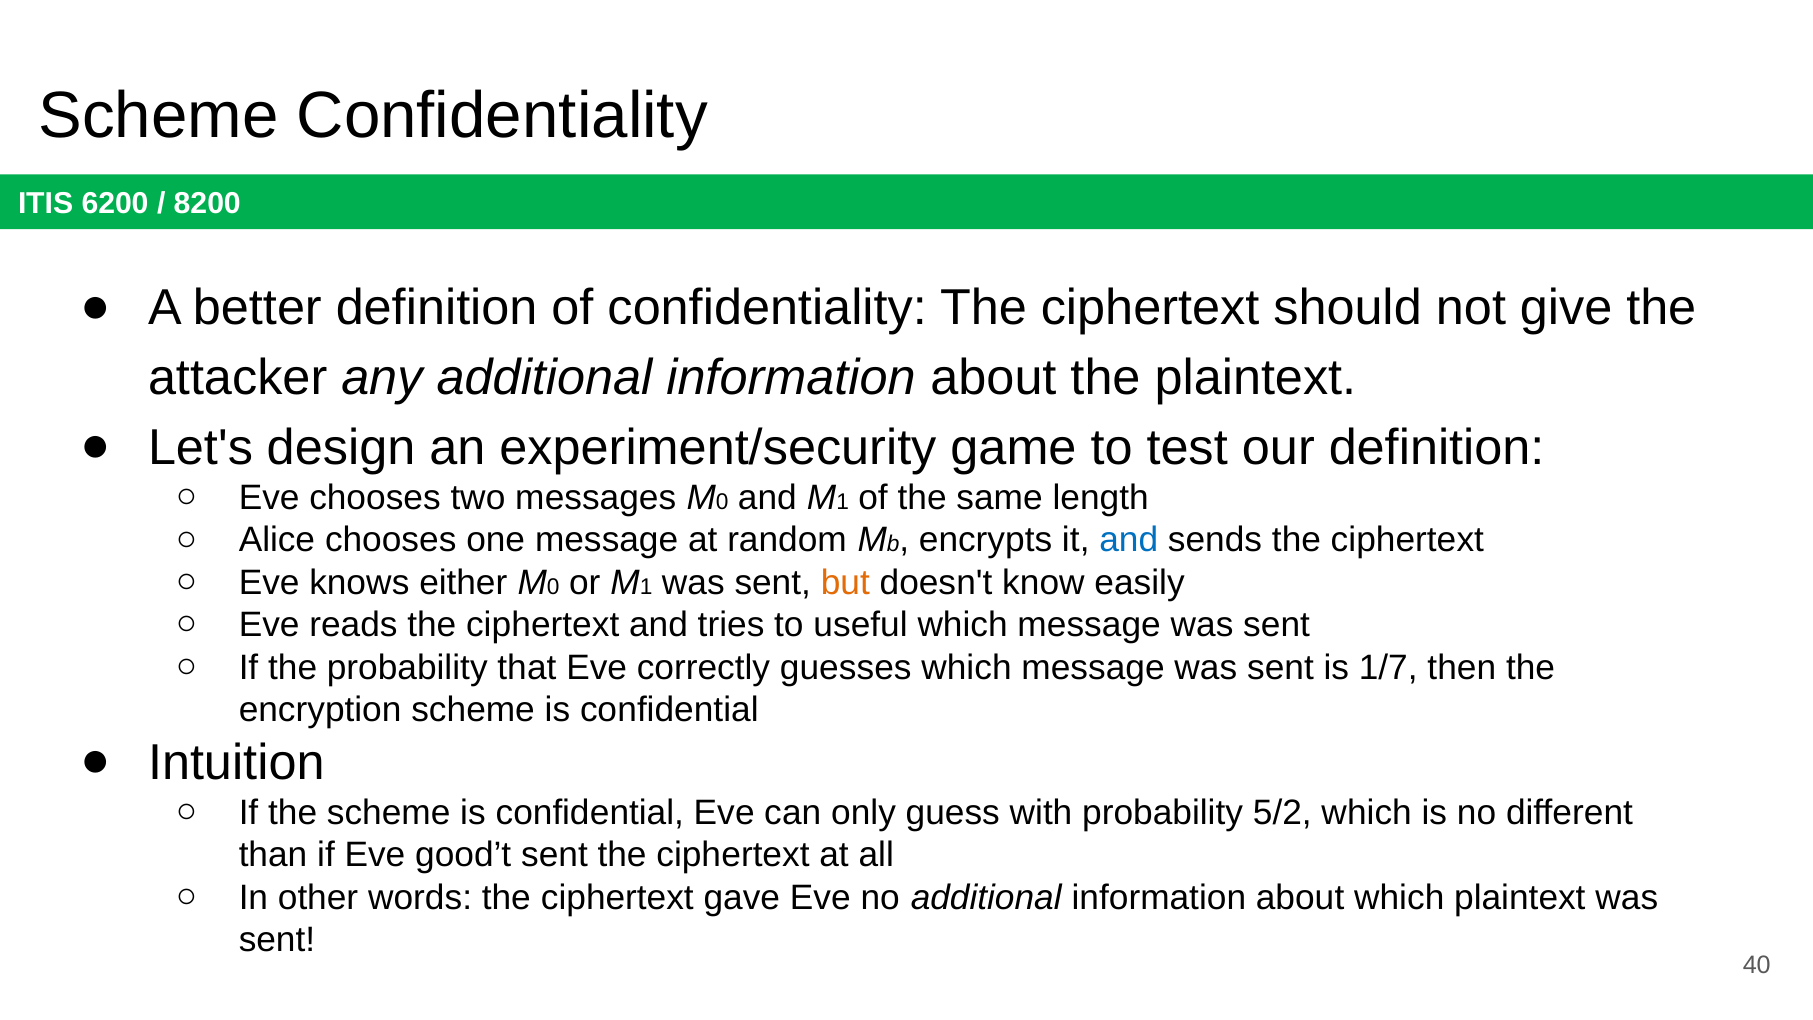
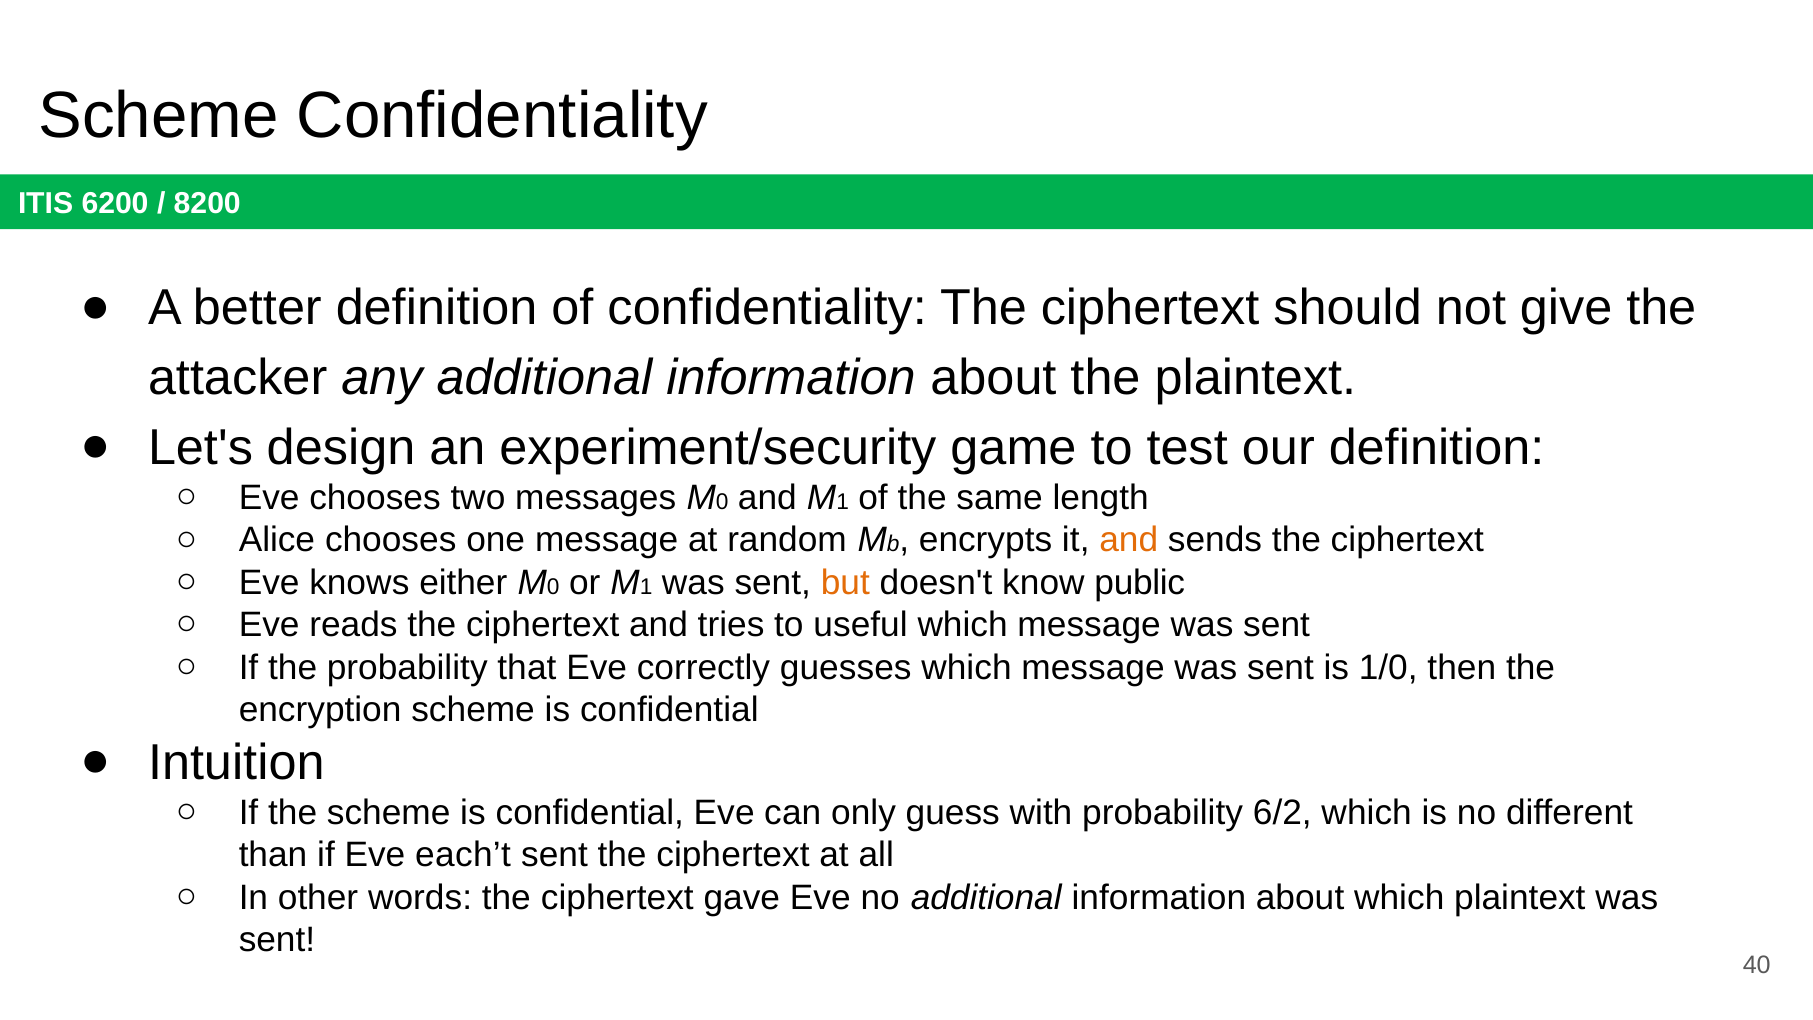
and colour: blue -> orange (1129, 540)
easily: easily -> public (1140, 583)
1/7: 1/7 -> 1/0 (1388, 667)
5/2: 5/2 -> 6/2 (1282, 813)
good’t: good’t -> each’t (463, 855)
